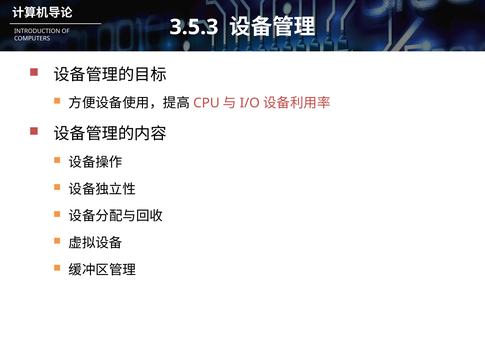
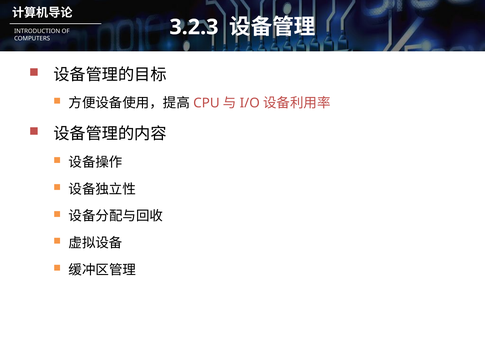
3.5.3: 3.5.3 -> 3.2.3 (194, 27)
